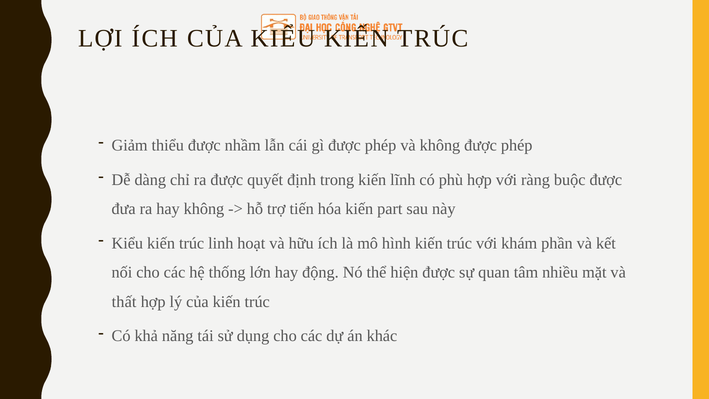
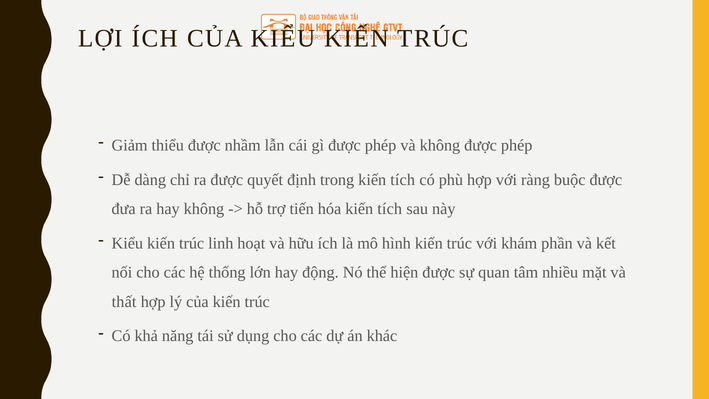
trong kiến lĩnh: lĩnh -> tích (403, 180)
hóa kiến part: part -> tích (390, 209)
